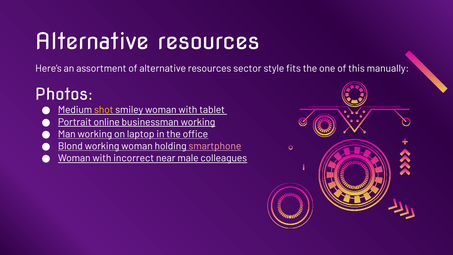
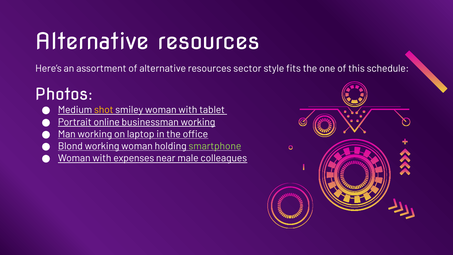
manually: manually -> schedule (388, 68)
smartphone colour: pink -> light green (215, 146)
incorrect: incorrect -> expenses (134, 158)
